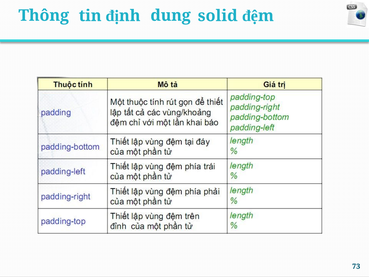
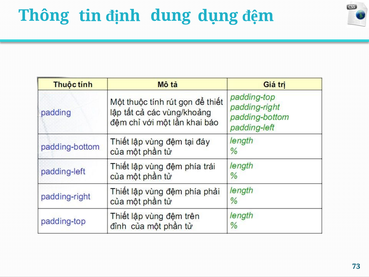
solid: solid -> dụng (218, 16)
